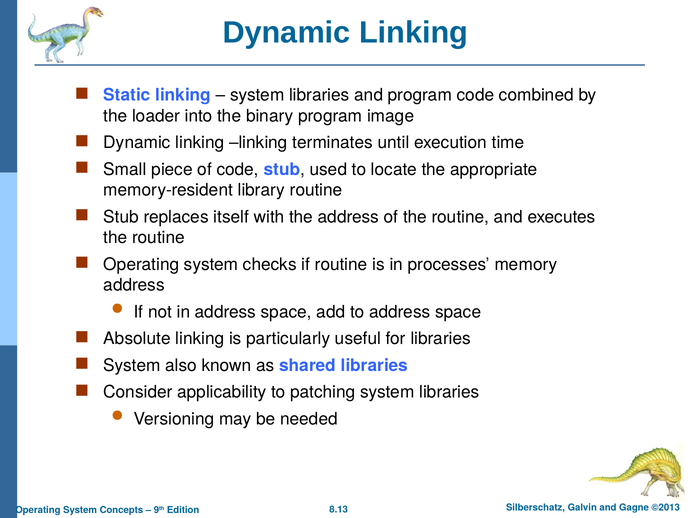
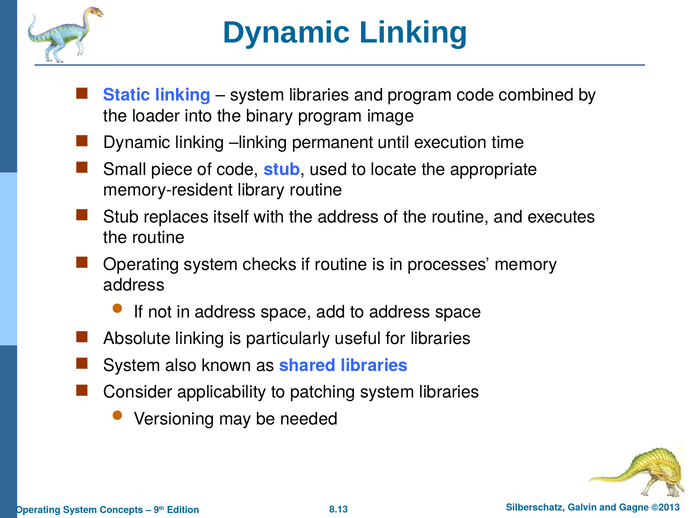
terminates: terminates -> permanent (333, 143)
